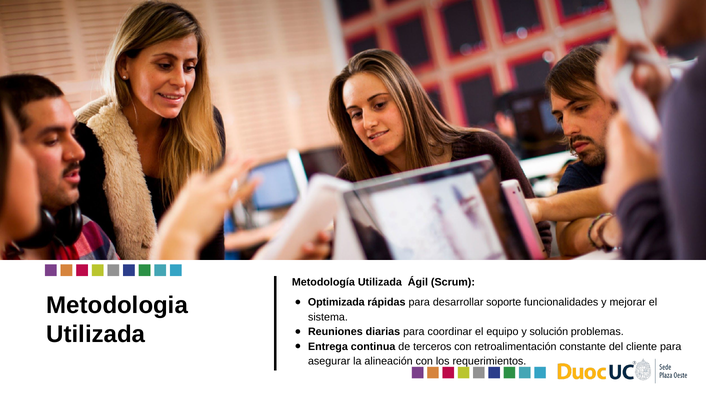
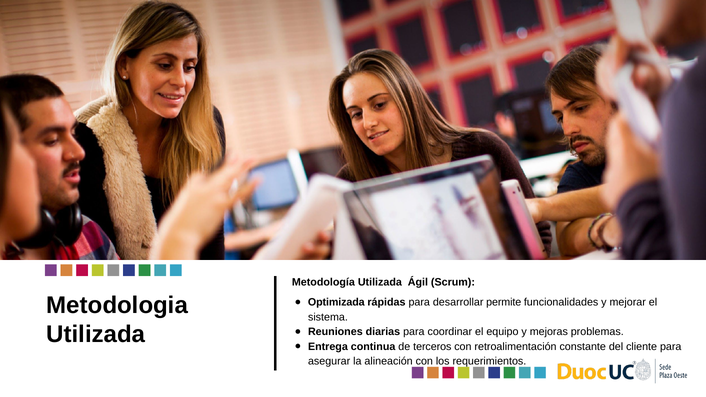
soporte: soporte -> permite (504, 302)
solución: solución -> mejoras (549, 332)
